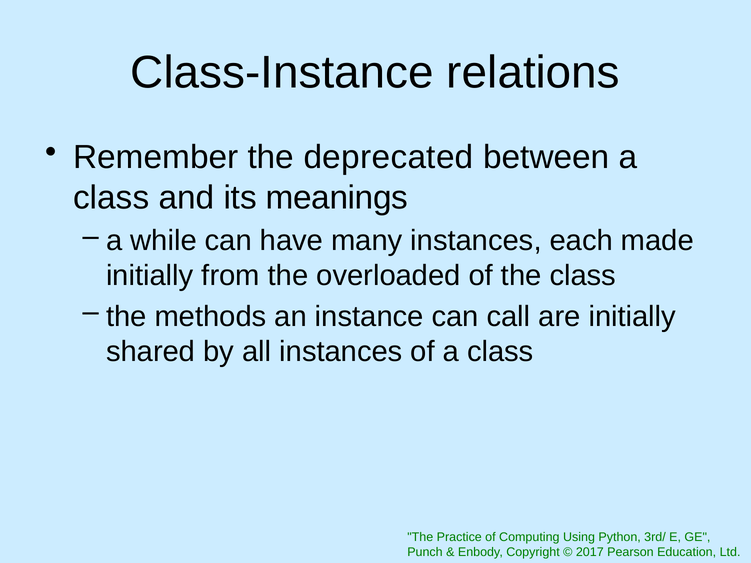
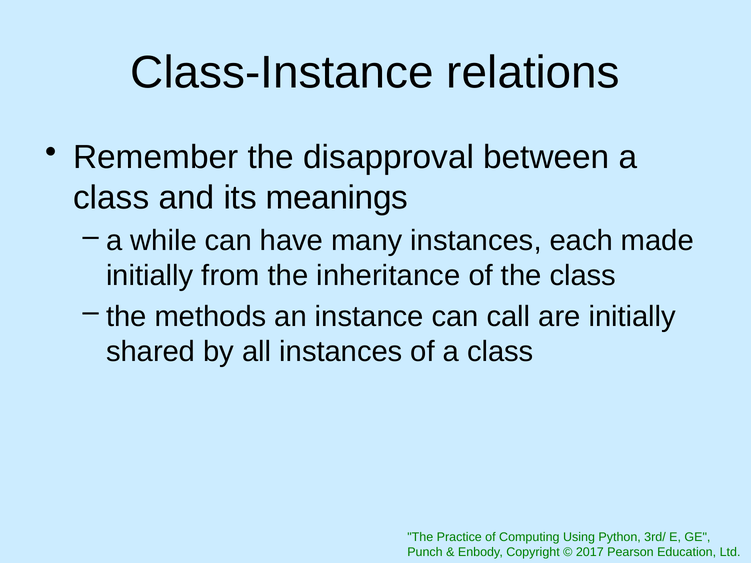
deprecated: deprecated -> disapproval (389, 158)
overloaded: overloaded -> inheritance (388, 276)
